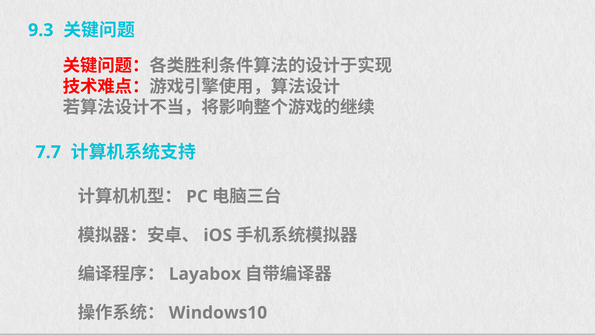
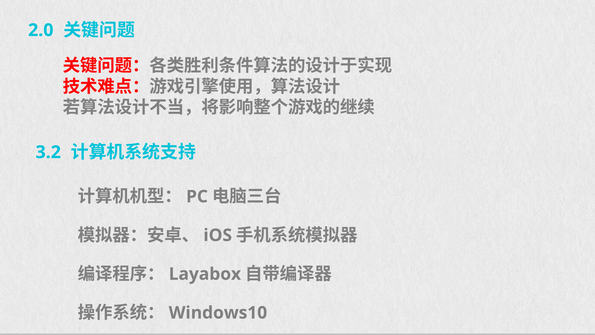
9.3: 9.3 -> 2.0 (41, 30)
7.7: 7.7 -> 3.2 (48, 152)
